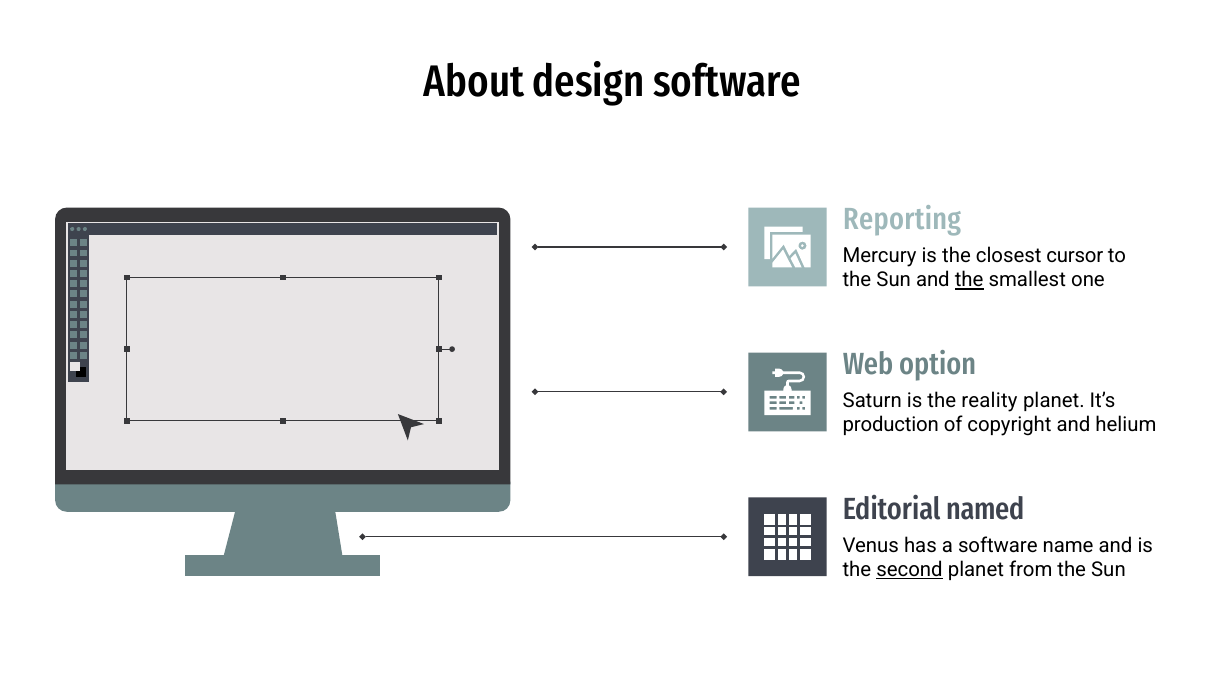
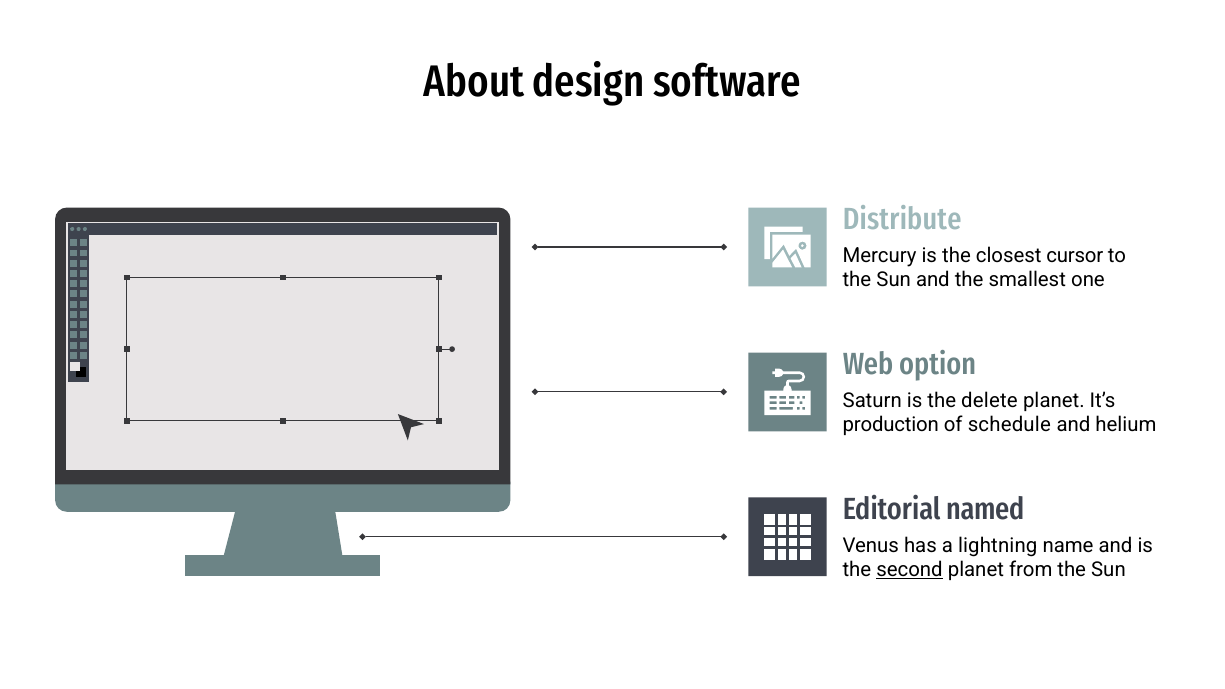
Reporting: Reporting -> Distribute (902, 220)
the underline: present -> none (969, 280)
reality: reality -> delete (989, 401)
copyright: copyright -> schedule (1009, 425)
a software: software -> lightning (998, 546)
